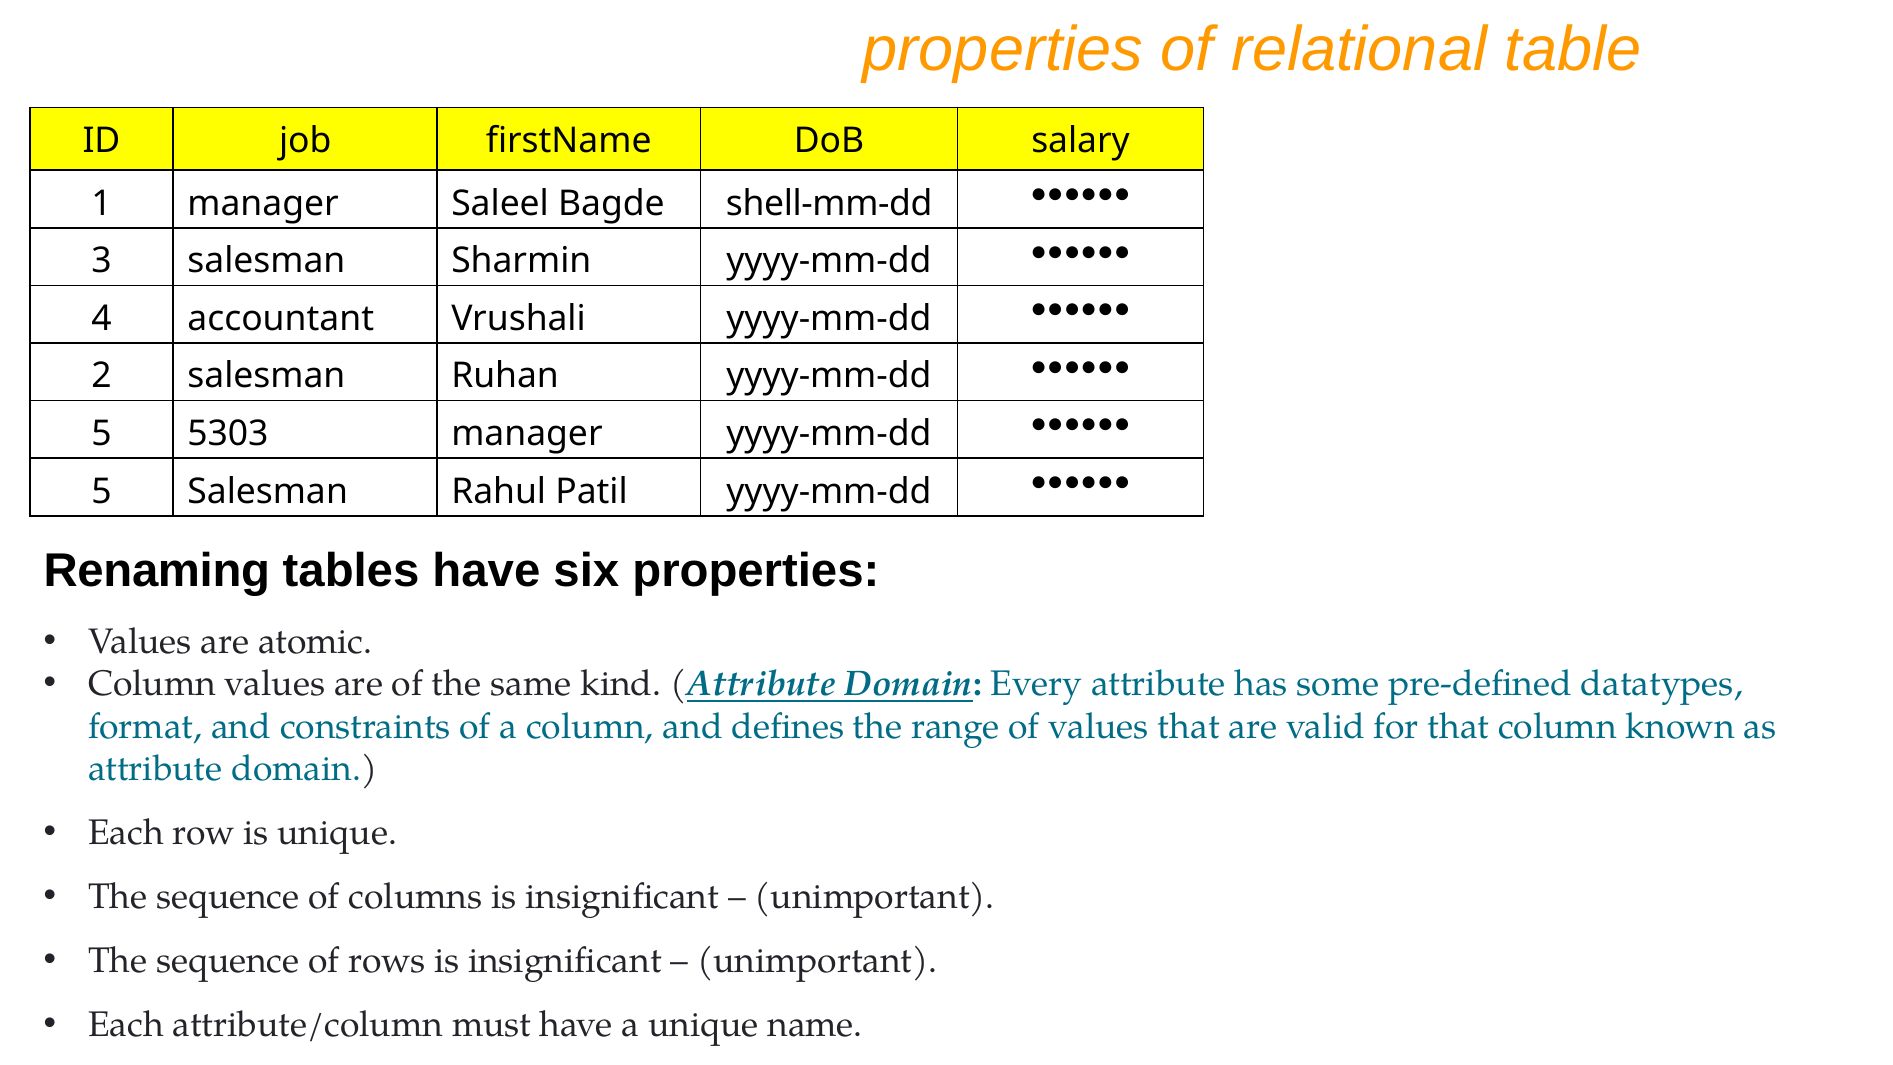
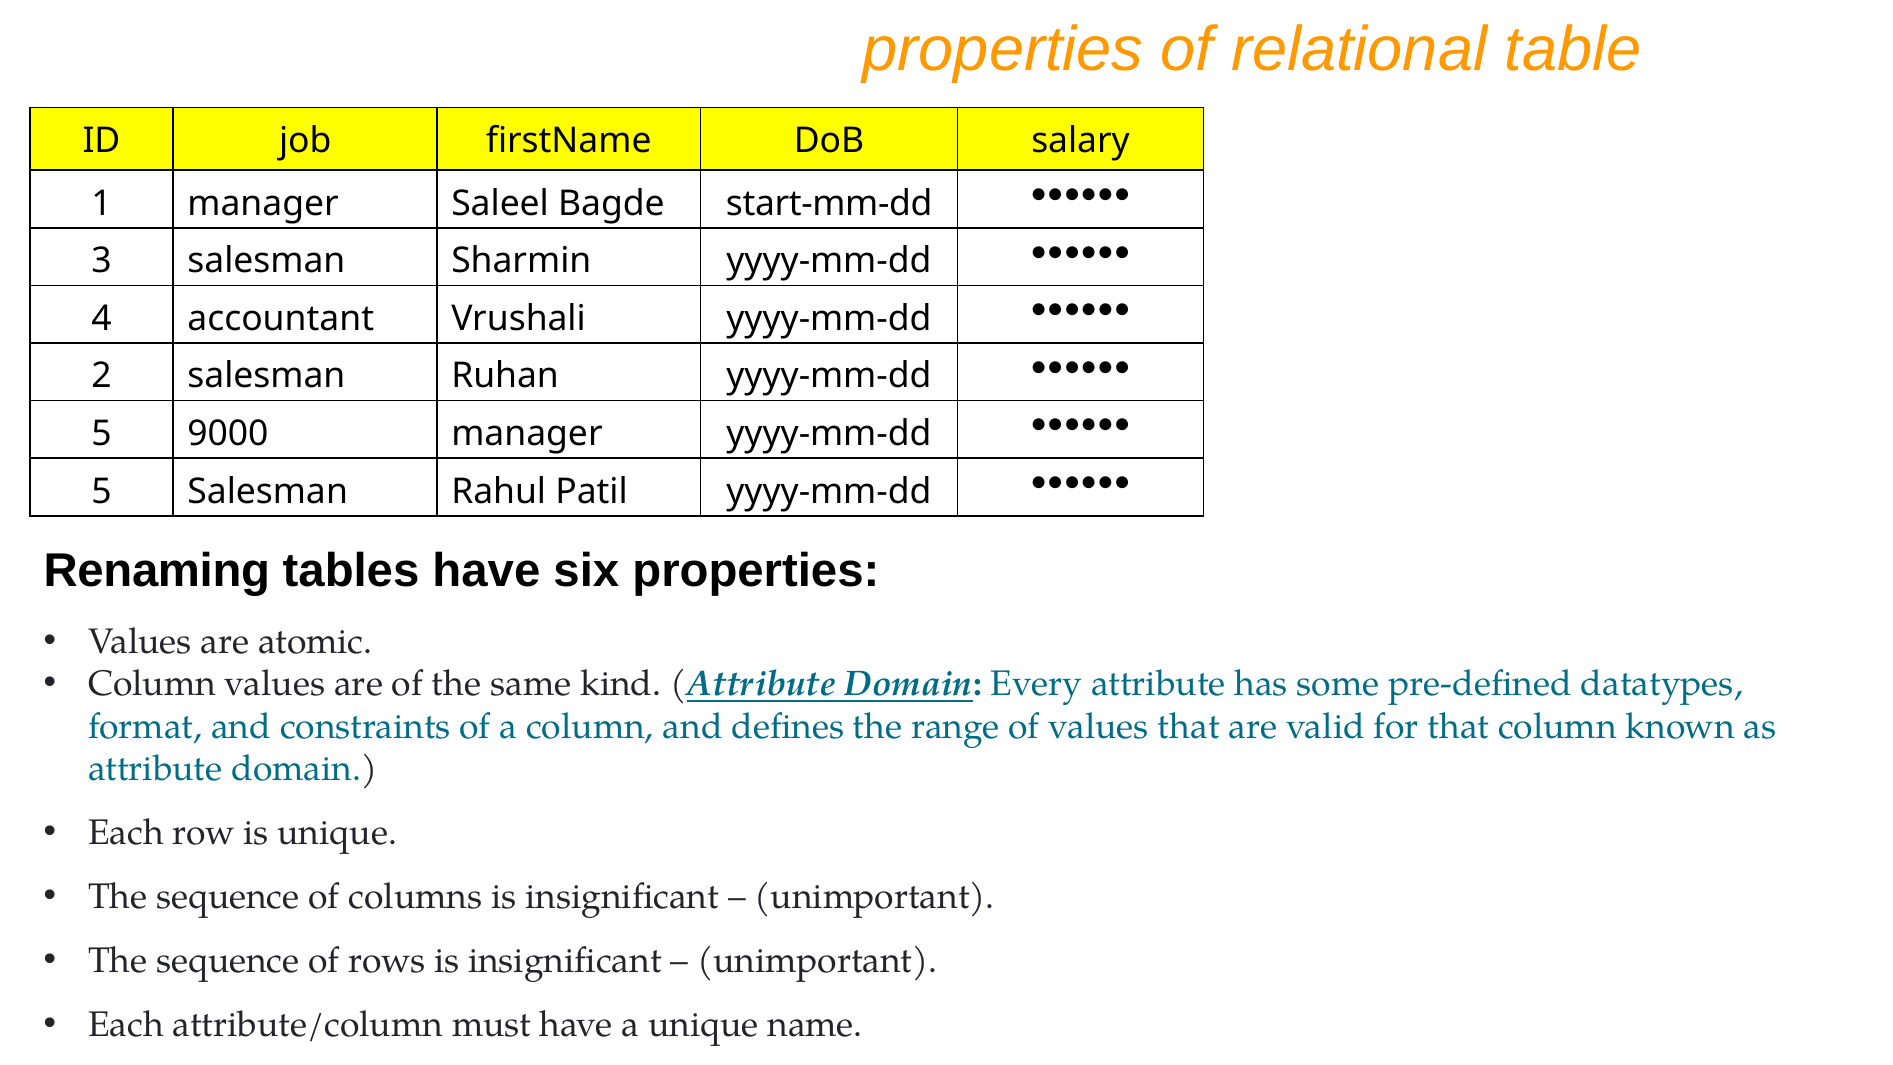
shell-mm-dd: shell-mm-dd -> start-mm-dd (829, 203)
5303: 5303 -> 9000 (228, 434)
